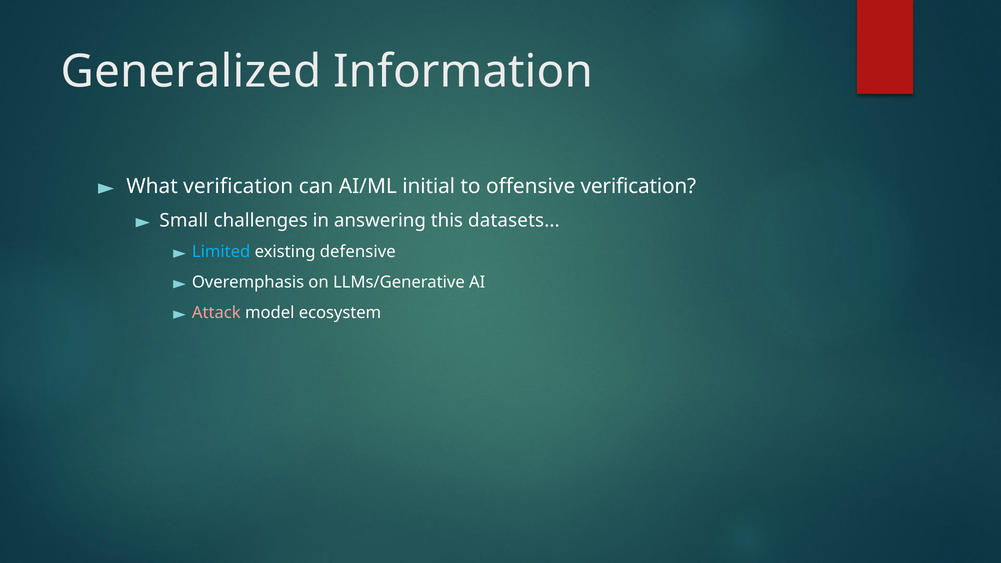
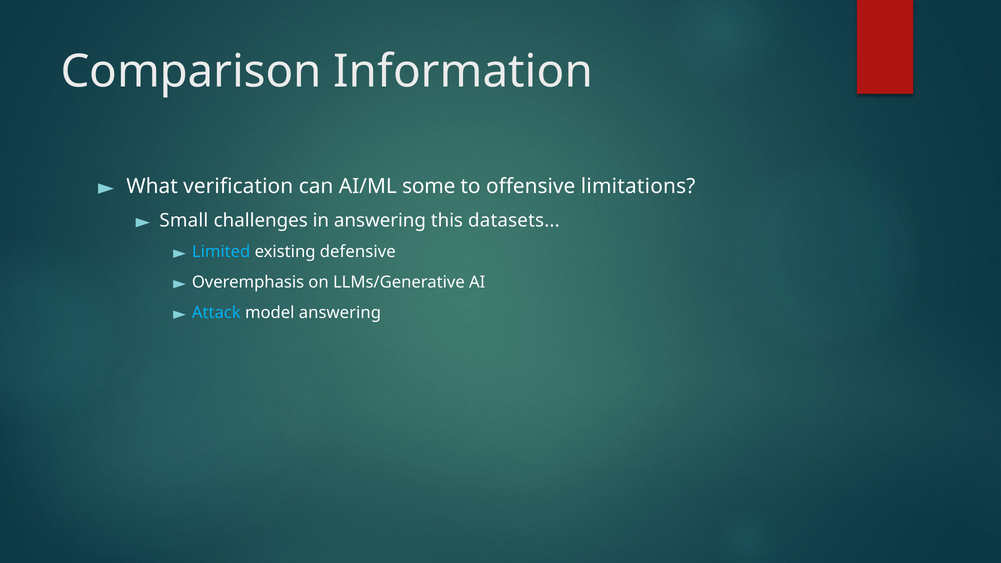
Generalized: Generalized -> Comparison (191, 72)
initial: initial -> some (429, 186)
offensive verification: verification -> limitations (638, 186)
Attack colour: pink -> light blue (216, 313)
model ecosystem: ecosystem -> answering (340, 313)
